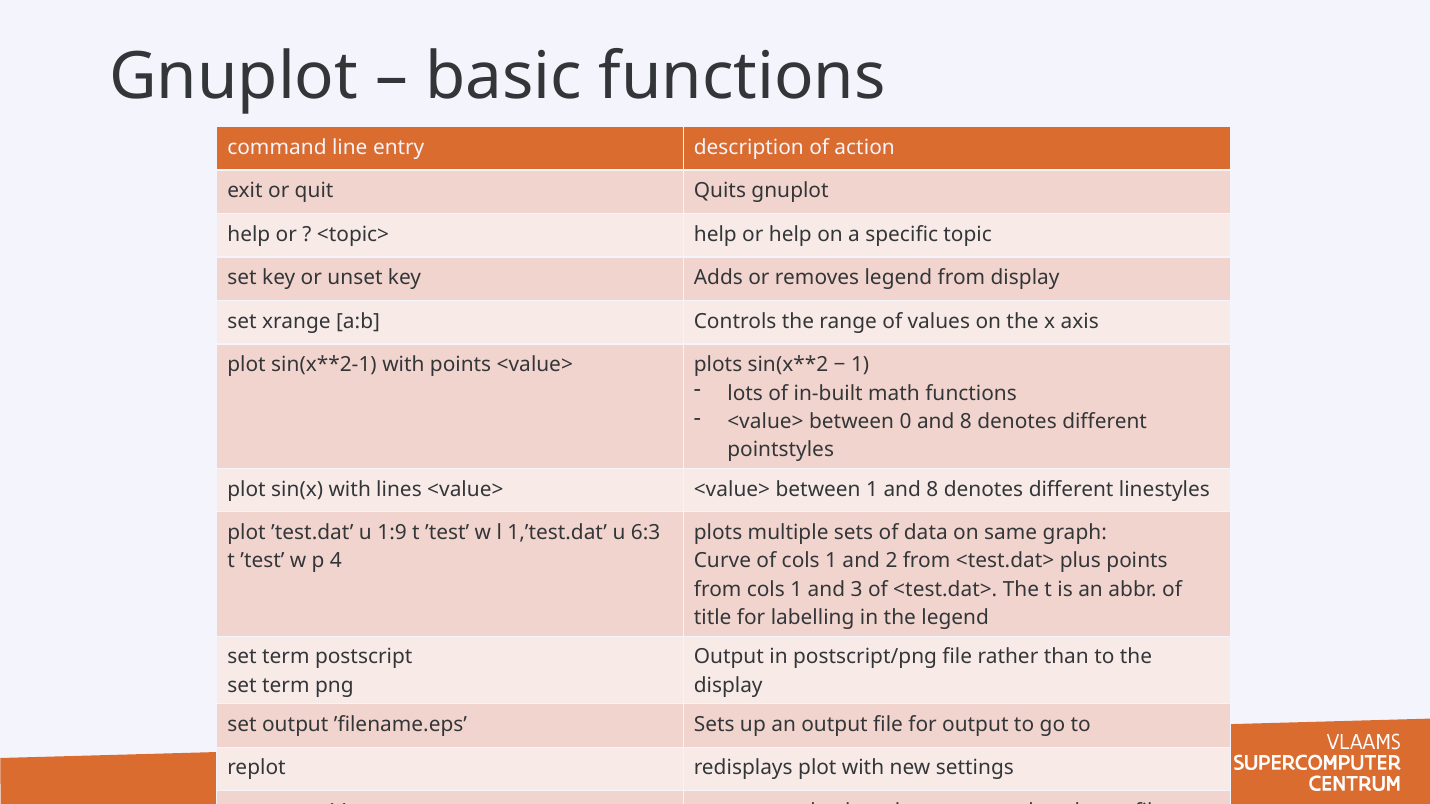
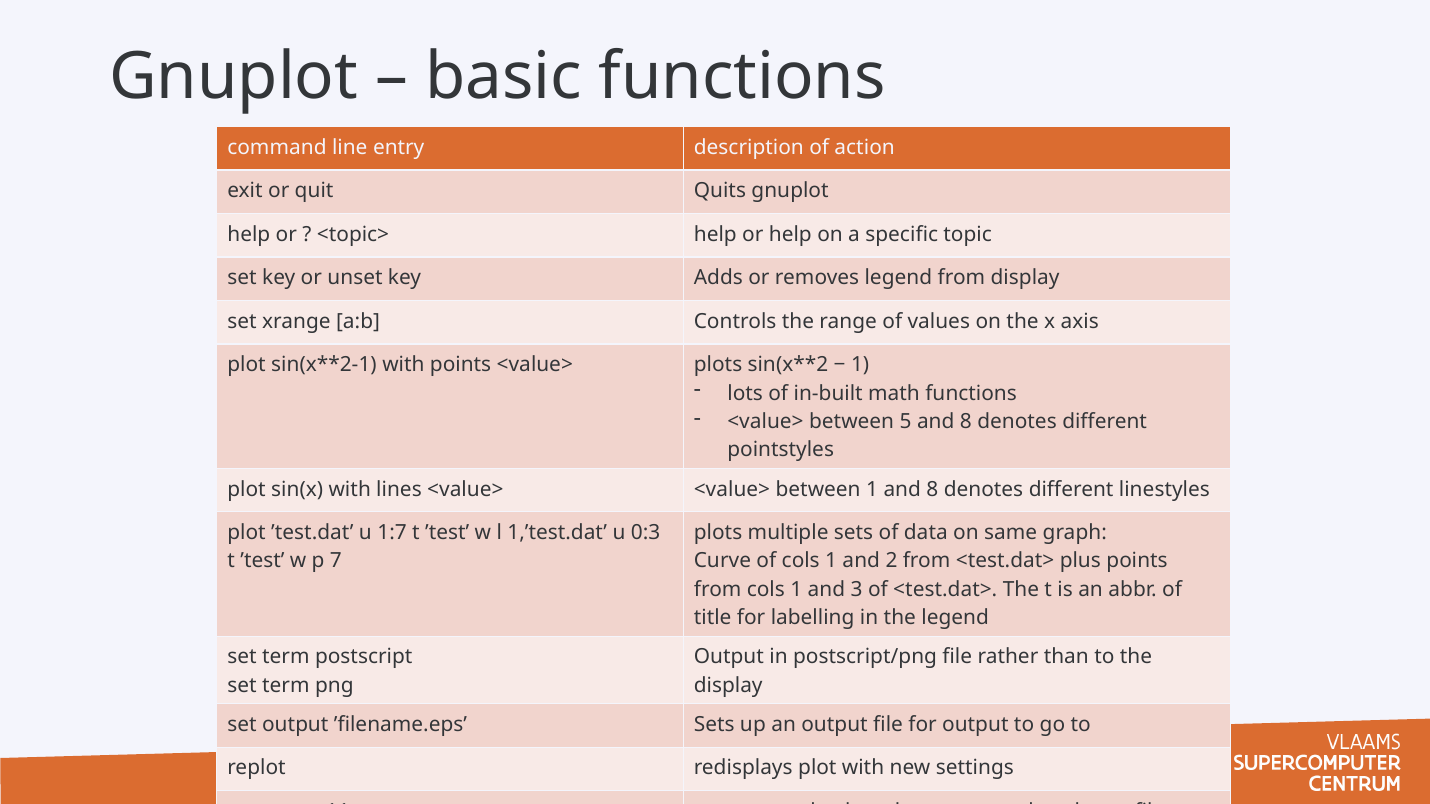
0: 0 -> 5 (906, 422)
1:9: 1:9 -> 1:7 (392, 533)
6:3: 6:3 -> 0:3 (646, 533)
4: 4 -> 7 (336, 561)
